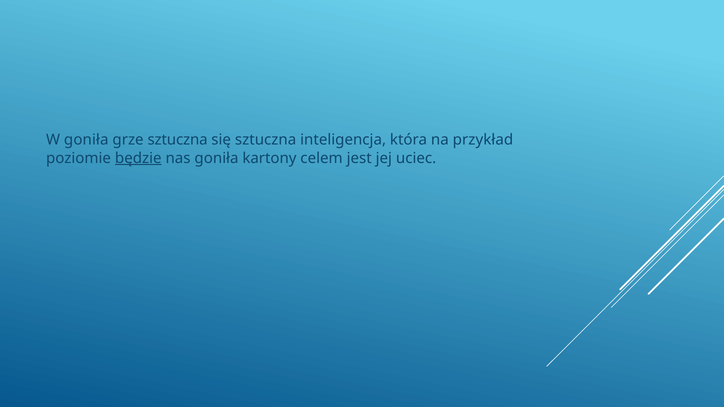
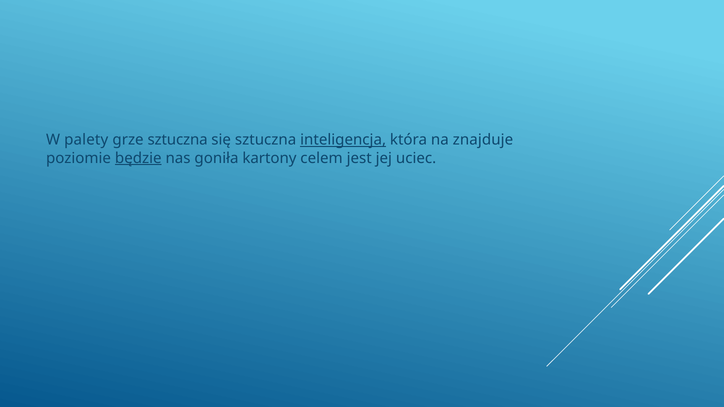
W goniła: goniła -> palety (86, 140)
inteligencja underline: none -> present (343, 140)
przykład: przykład -> znajduje (483, 140)
